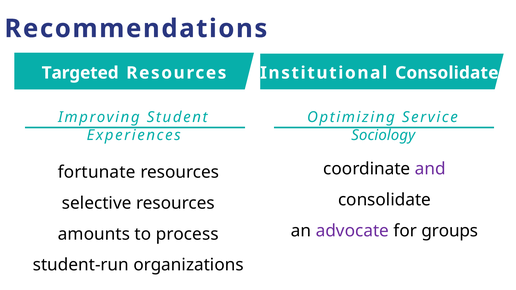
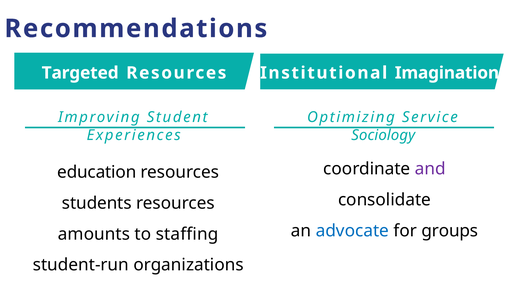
Institutional Consolidate: Consolidate -> Imagination (447, 73)
fortunate: fortunate -> education (97, 172)
selective: selective -> students (97, 203)
advocate colour: purple -> blue (352, 231)
process: process -> staffing (187, 234)
